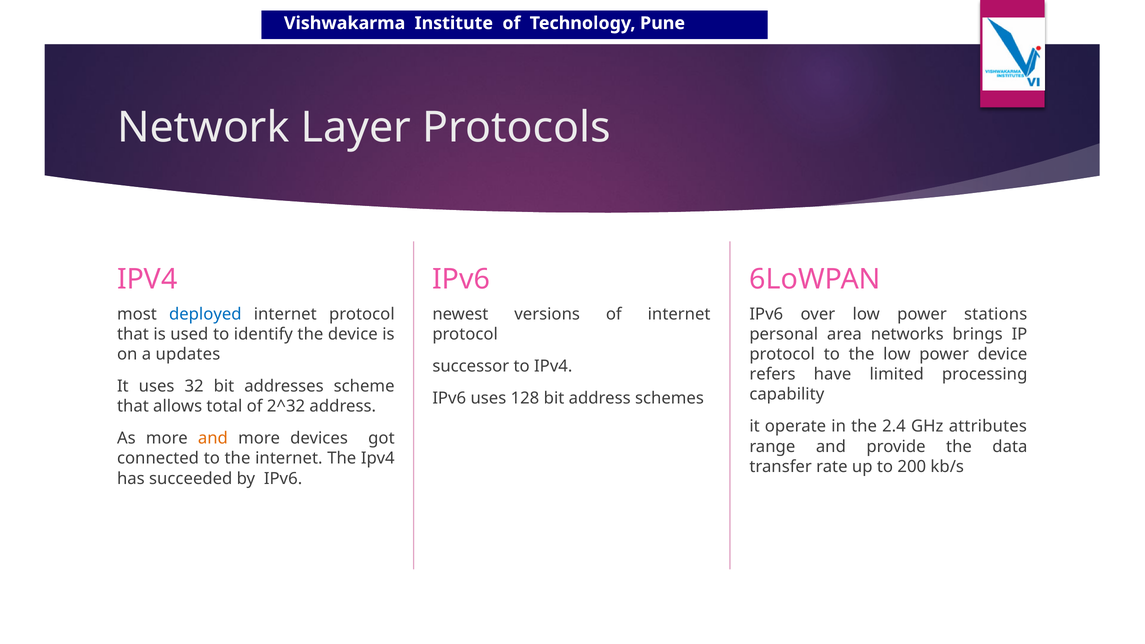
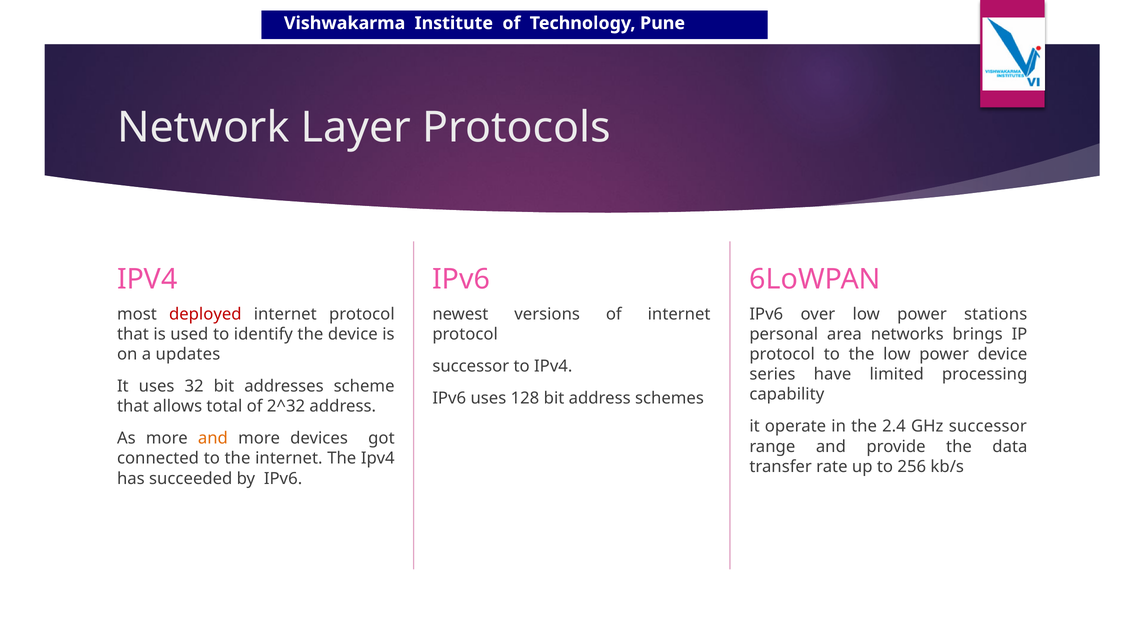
deployed colour: blue -> red (205, 314)
refers: refers -> series (772, 374)
GHz attributes: attributes -> successor (988, 426)
200: 200 -> 256 (912, 467)
